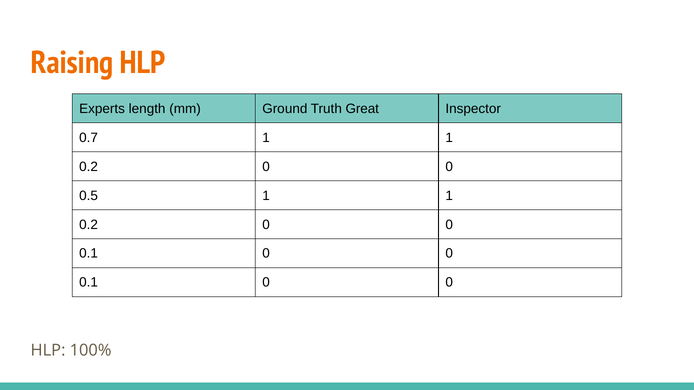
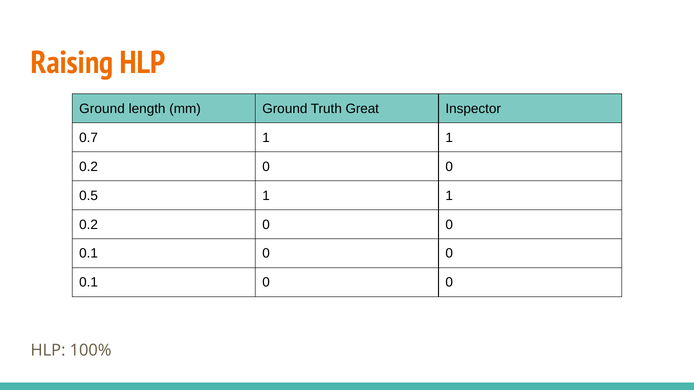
Experts: Experts -> Ground (102, 109)
